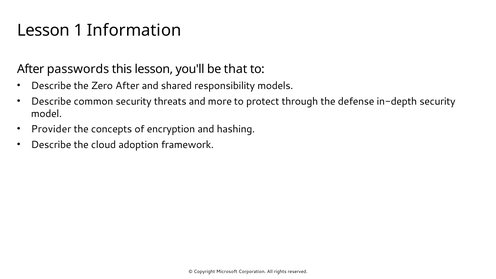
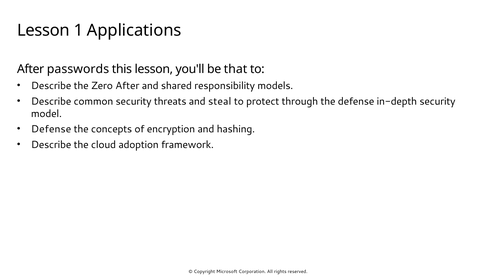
Information: Information -> Applications (134, 30)
more: more -> steal (220, 101)
Provider: Provider -> Defense (51, 129)
